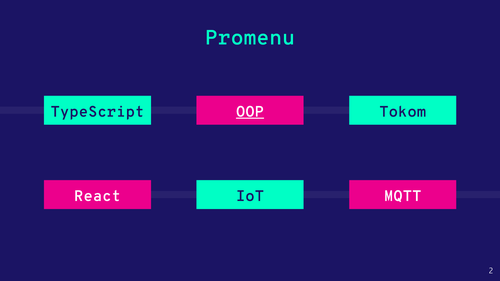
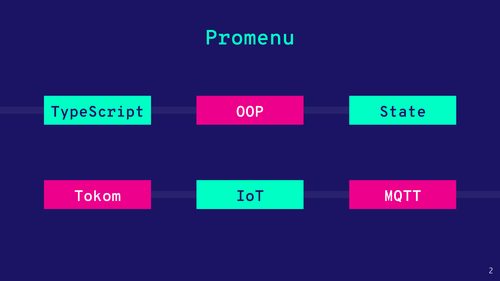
OOP underline: present -> none (250, 112)
Tokom: Tokom -> State (403, 112)
React: React -> Tokom (97, 196)
